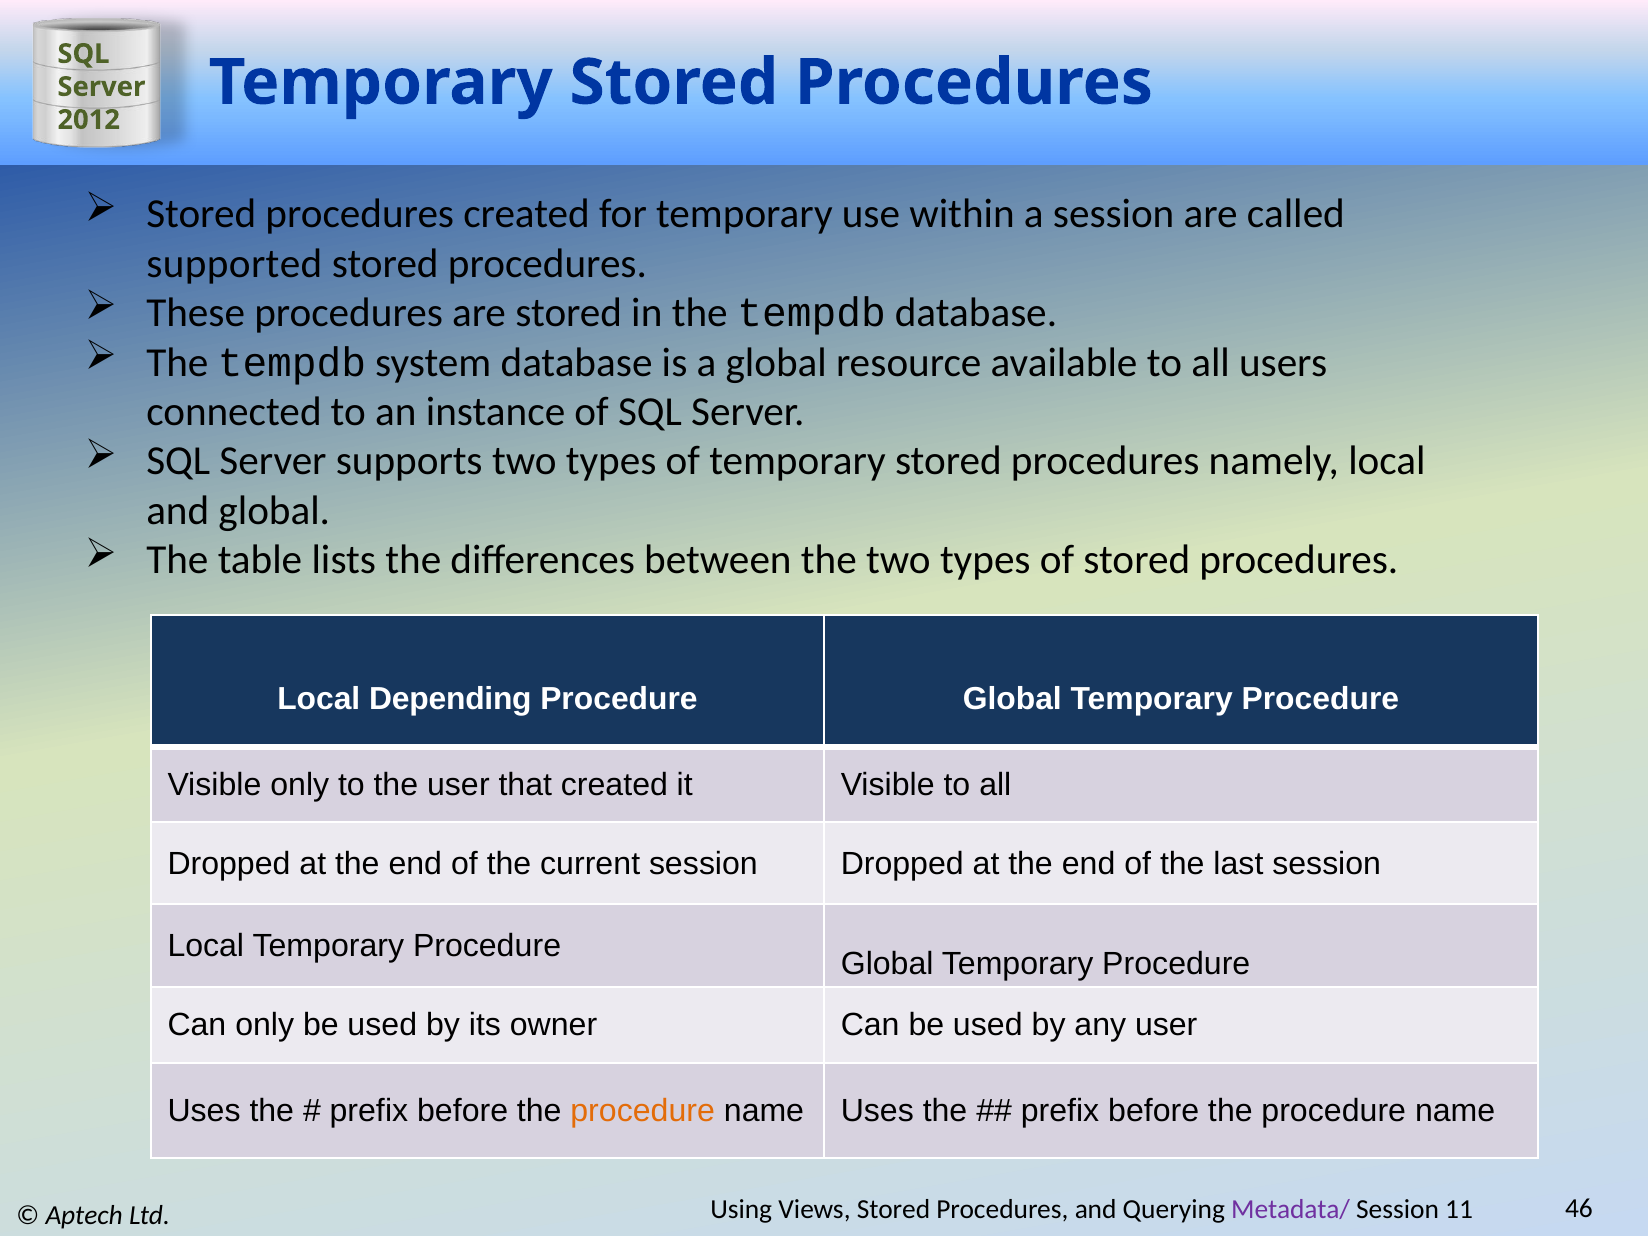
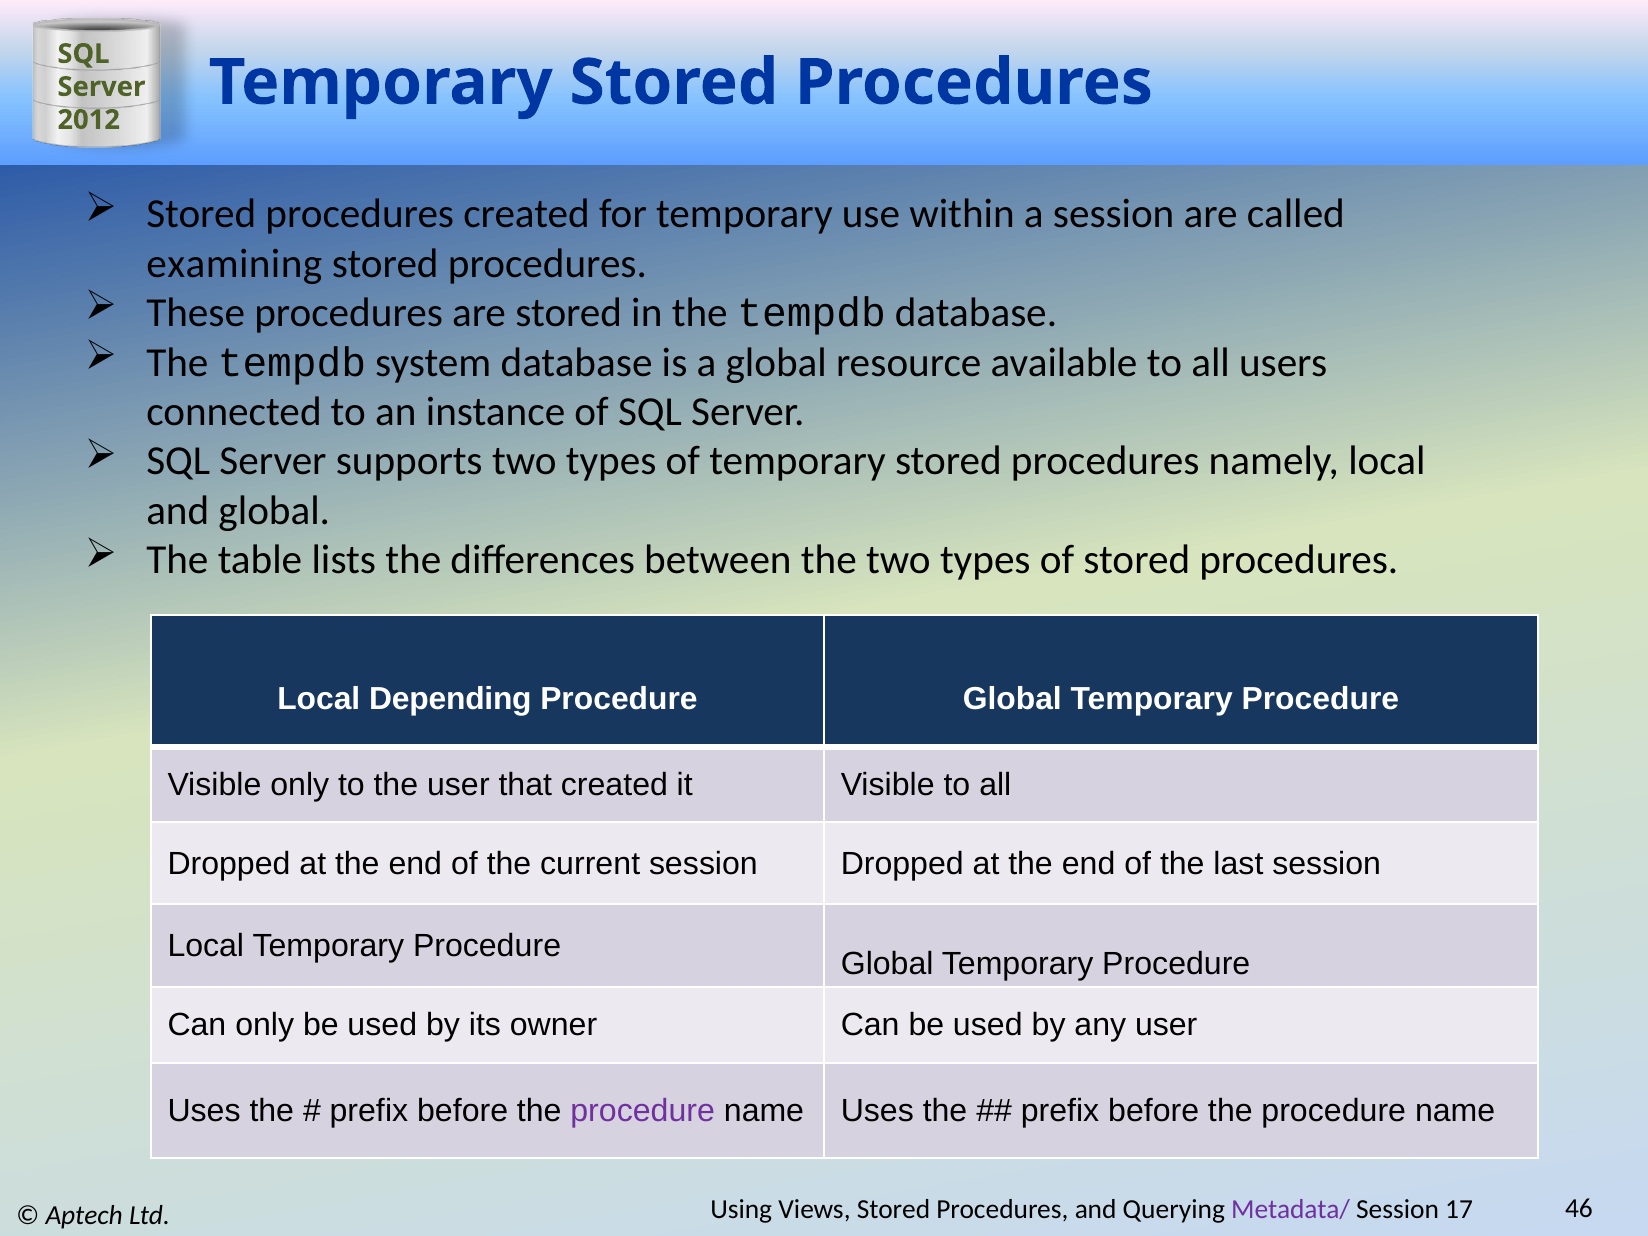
supported: supported -> examining (234, 264)
procedure colour: orange -> purple (643, 1111)
11: 11 -> 17 (1459, 1209)
